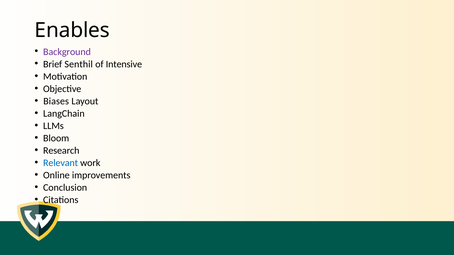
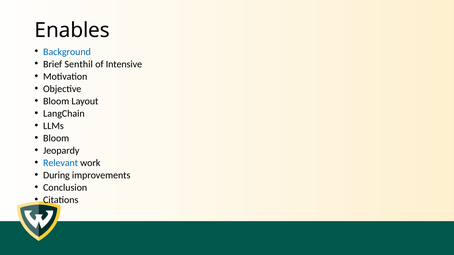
Background colour: purple -> blue (67, 52)
Biases: Biases -> Bloom (56, 101)
Research: Research -> Jeopardy (61, 151)
Online: Online -> During (56, 176)
